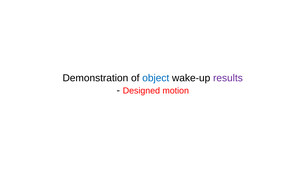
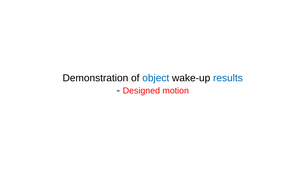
results colour: purple -> blue (228, 78)
